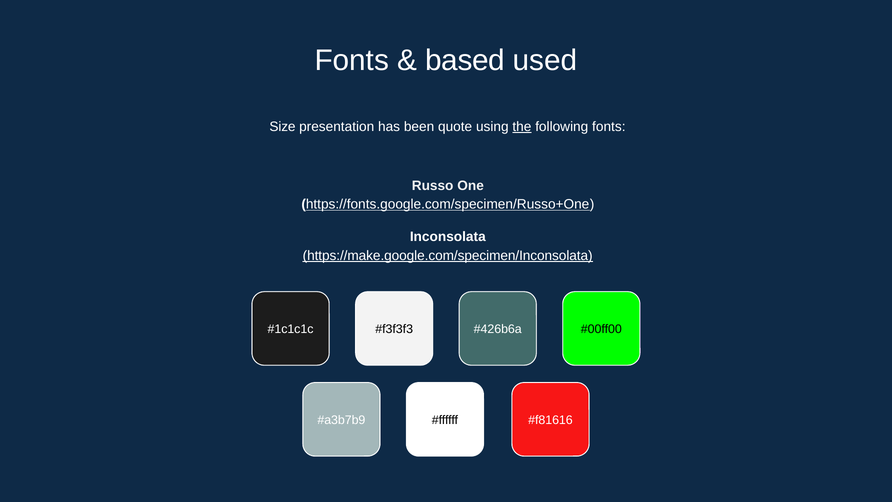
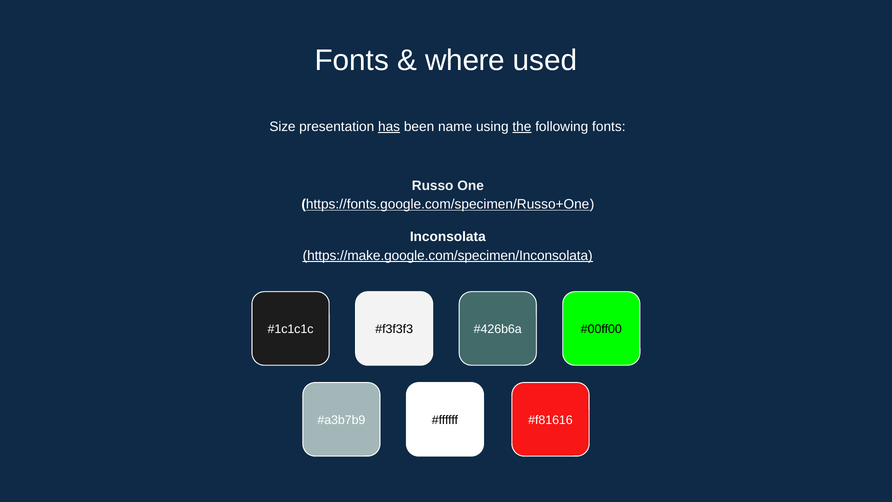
based: based -> where (465, 60)
has underline: none -> present (389, 127)
quote: quote -> name (455, 127)
